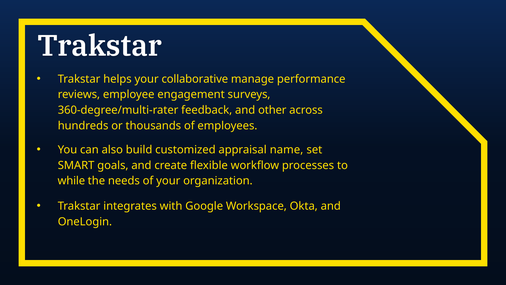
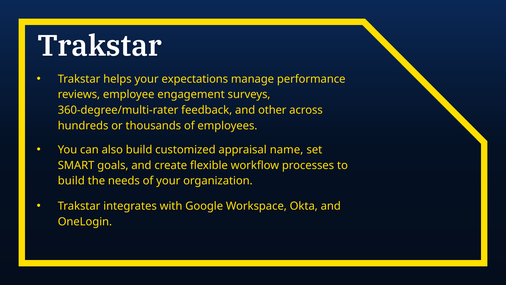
collaborative: collaborative -> expectations (195, 79)
while: while -> build (71, 181)
